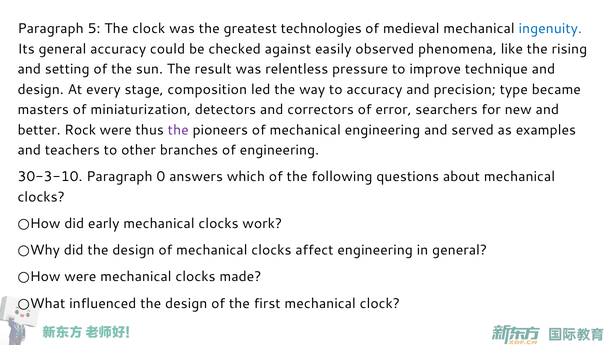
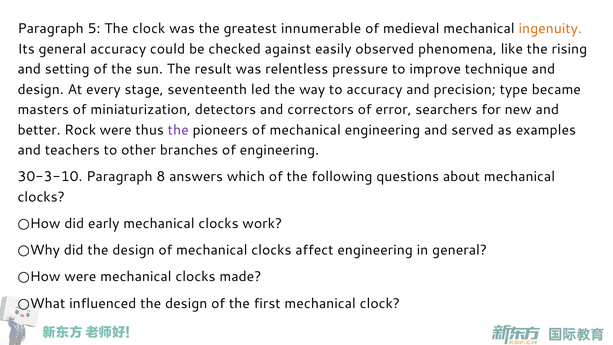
technologies: technologies -> innumerable (321, 29)
ingenuity colour: blue -> orange (550, 29)
composition: composition -> seventeenth (207, 89)
0: 0 -> 8 (161, 177)
